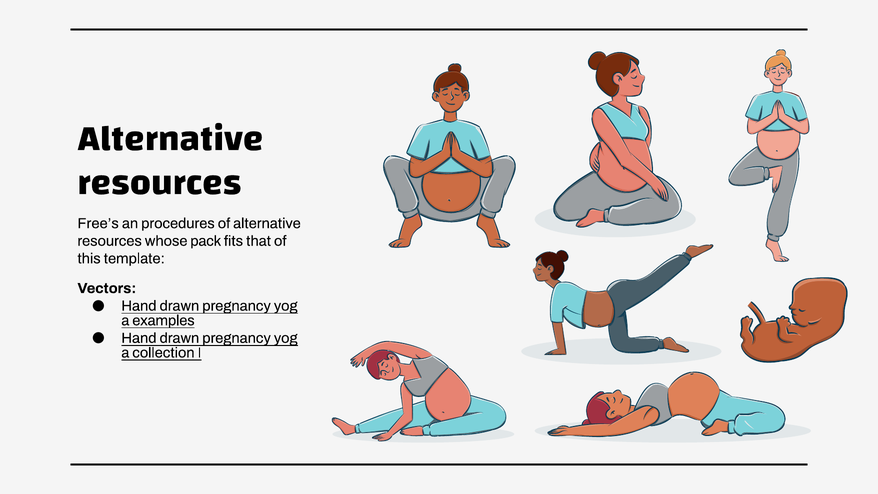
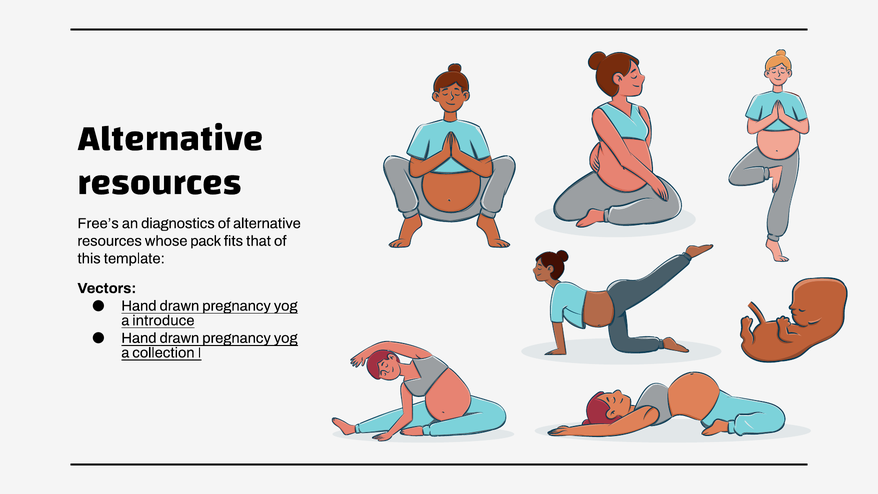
procedures: procedures -> diagnostics (178, 223)
examples: examples -> introduce (163, 320)
